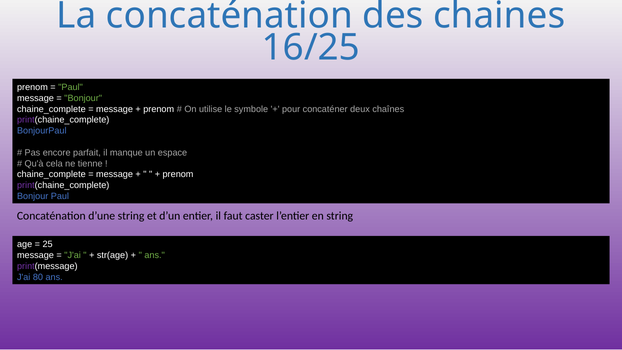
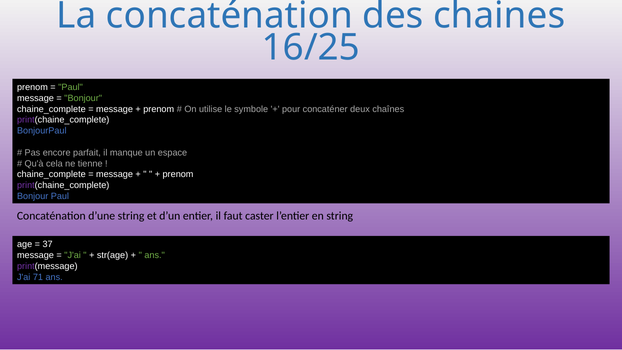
25: 25 -> 37 (48, 244)
80: 80 -> 71 (38, 277)
